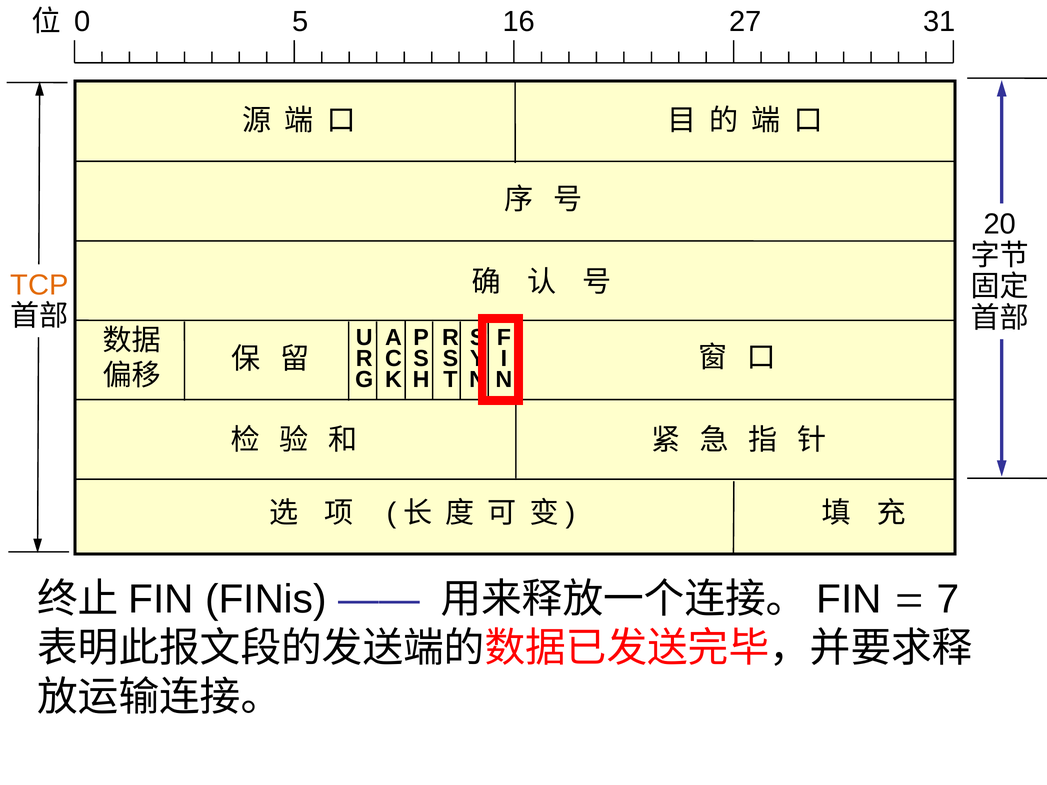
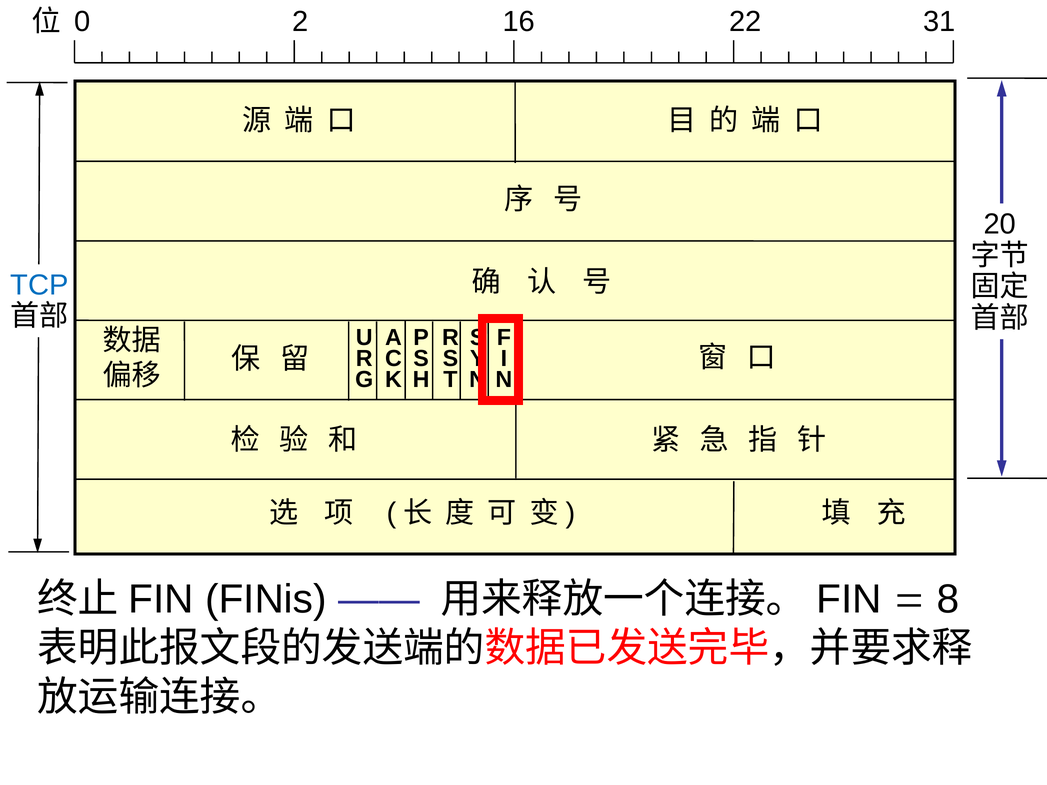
5: 5 -> 2 (301, 21)
27: 27 -> 22 (745, 21)
TCP colour: orange -> blue (39, 285)
7: 7 -> 8 (948, 600)
